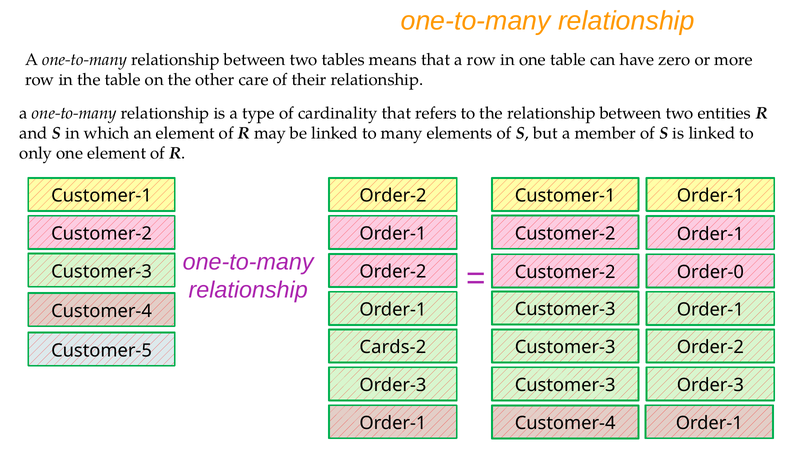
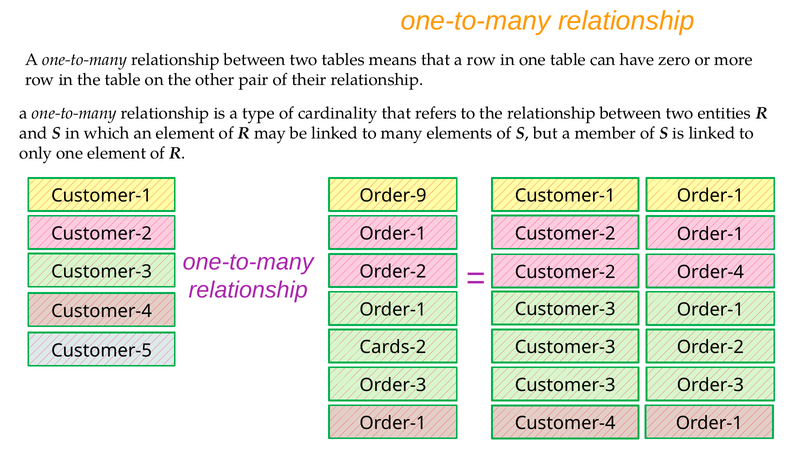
care: care -> pair (254, 80)
Order-2: Order-2 -> Order-9 (393, 196)
Order-0: Order-0 -> Order-4 (710, 272)
